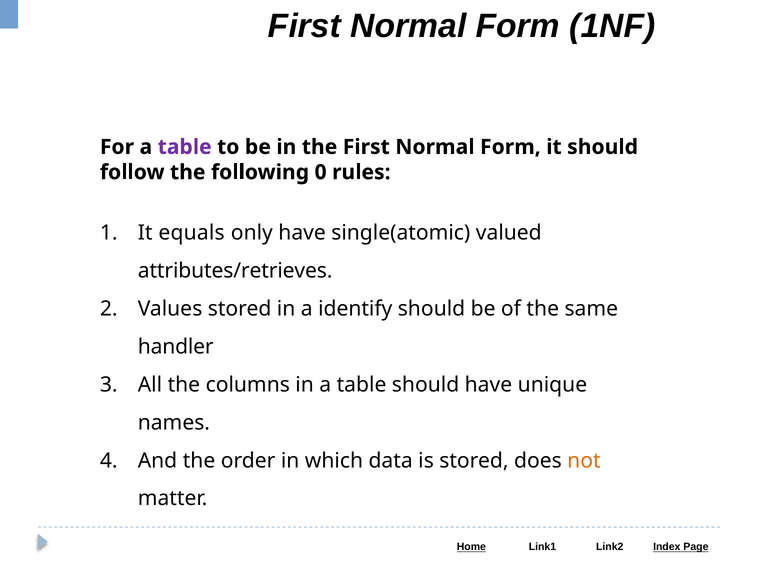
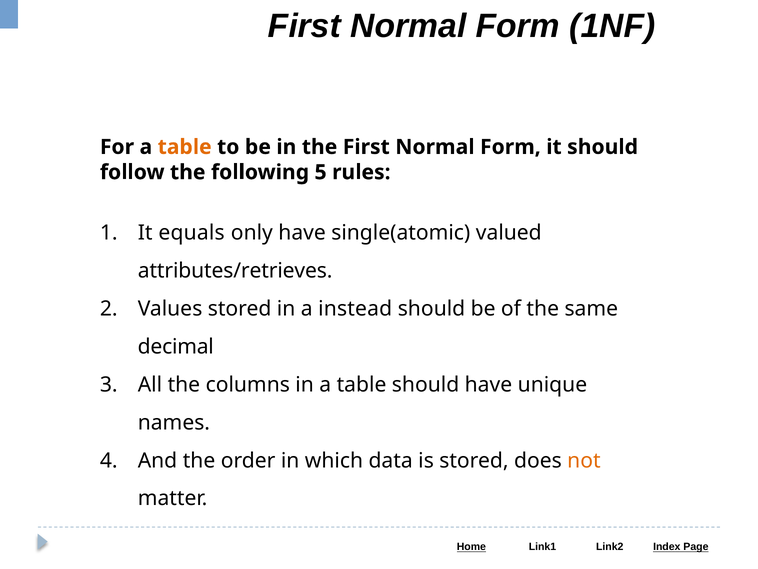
table colour: purple -> orange (185, 147)
0: 0 -> 5 (321, 172)
identify: identify -> instead (355, 309)
handler: handler -> decimal (176, 346)
